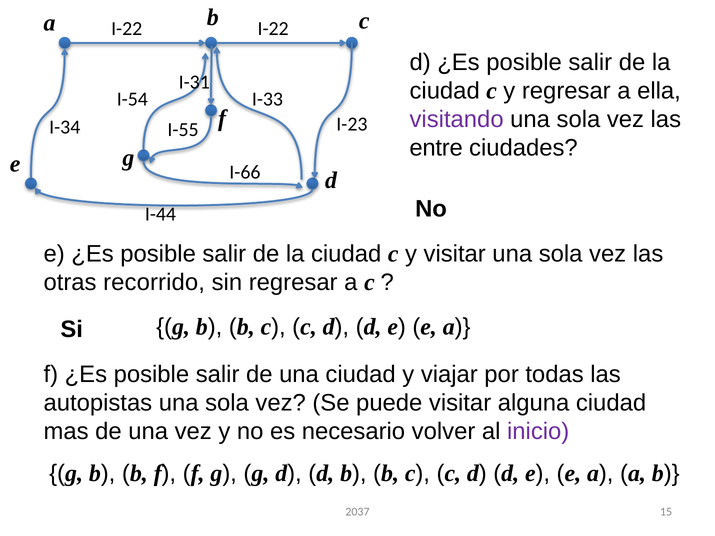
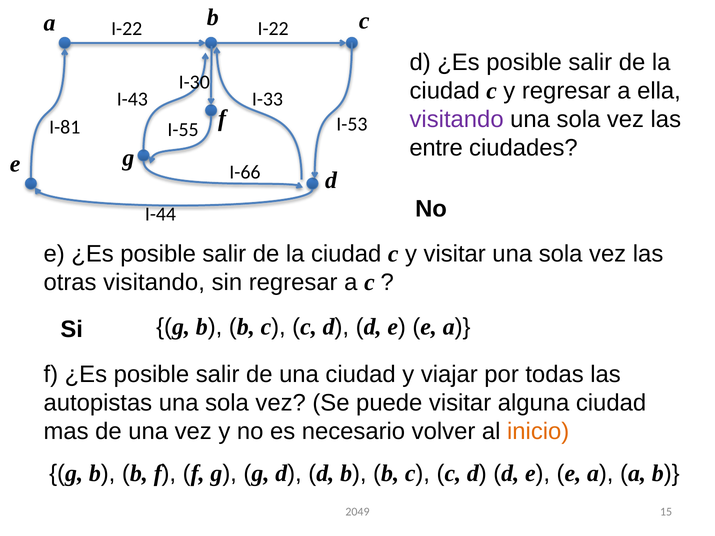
I-31: I-31 -> I-30 (194, 82)
I-54: I-54 -> I-43 (132, 99)
I-23: I-23 -> I-53 (352, 124)
I-34: I-34 -> I-81 (65, 127)
otras recorrido: recorrido -> visitando (154, 282)
inicio colour: purple -> orange (538, 432)
2037: 2037 -> 2049 (357, 512)
